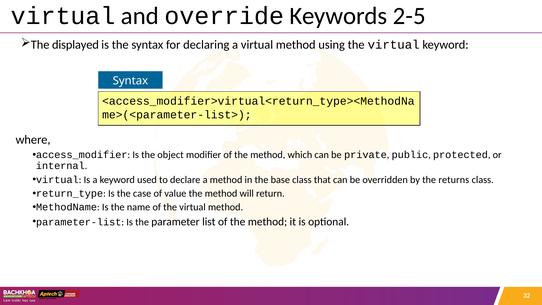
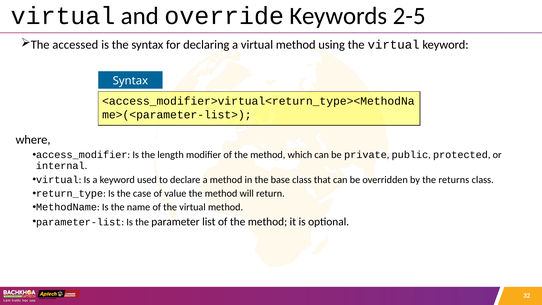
displayed: displayed -> accessed (75, 45)
object: object -> length (171, 155)
